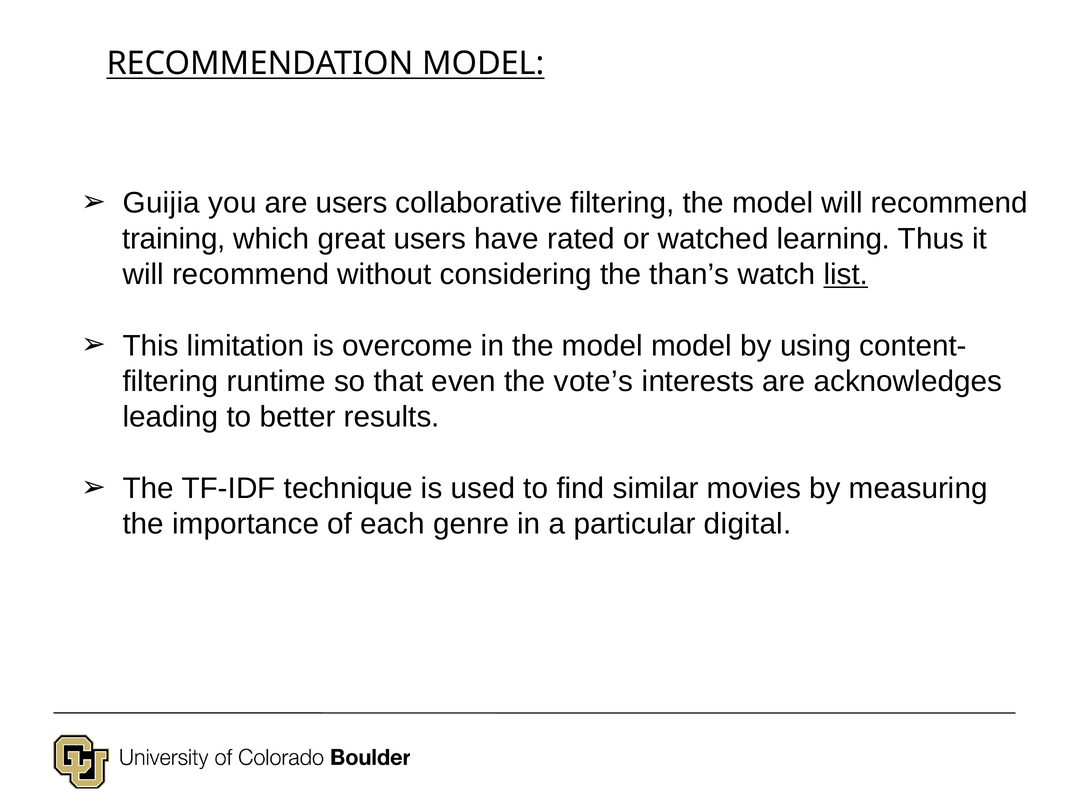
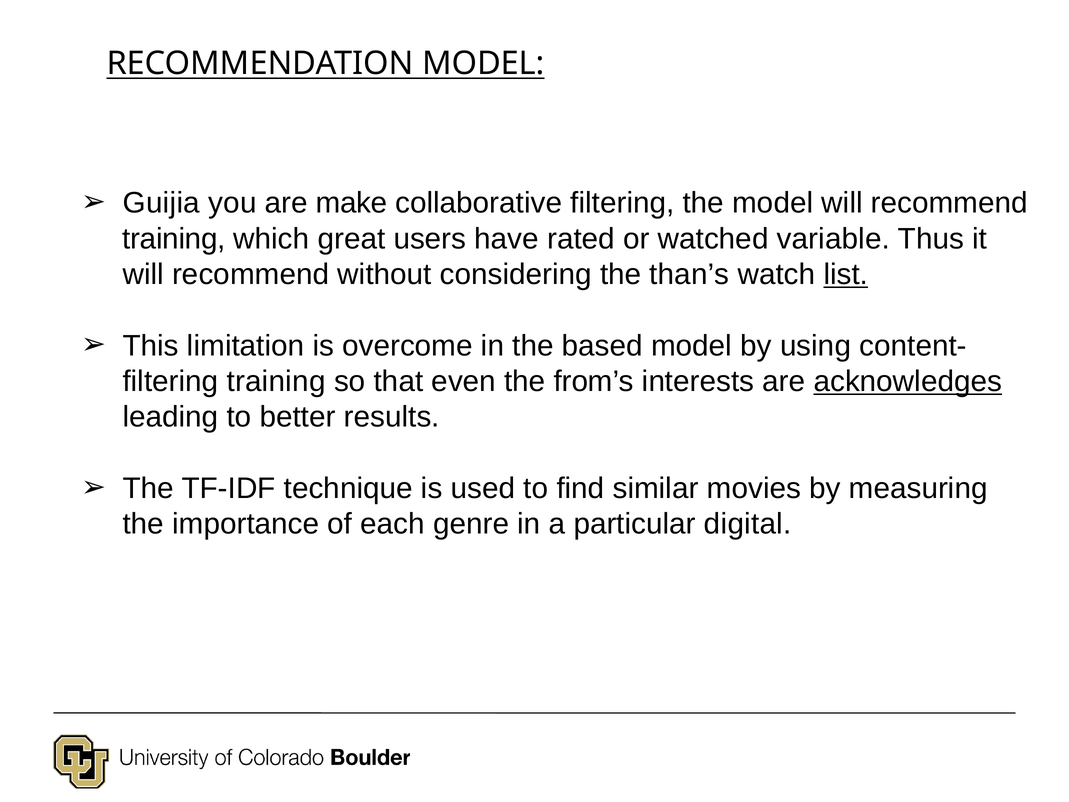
are users: users -> make (352, 203)
learning: learning -> variable (833, 239)
in the model: model -> based (602, 346)
filtering runtime: runtime -> training (276, 381)
vote’s: vote’s -> from’s (594, 381)
acknowledges underline: none -> present (908, 381)
